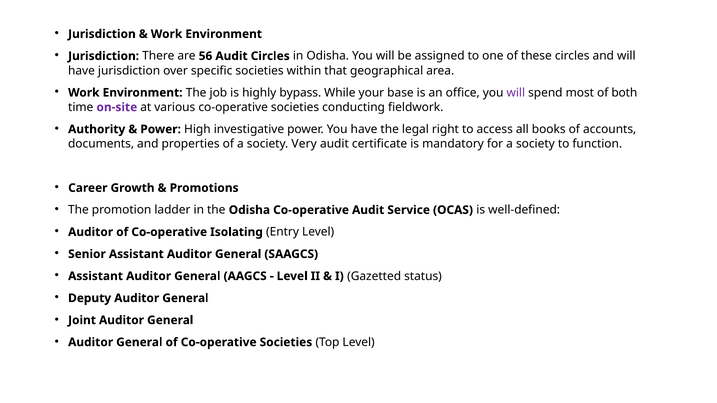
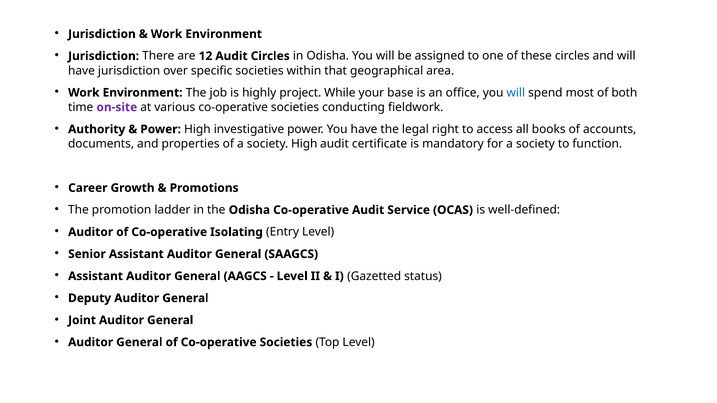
56: 56 -> 12 (206, 56)
bypass: bypass -> project (300, 93)
will colour: purple -> blue (516, 93)
society Very: Very -> High (304, 144)
